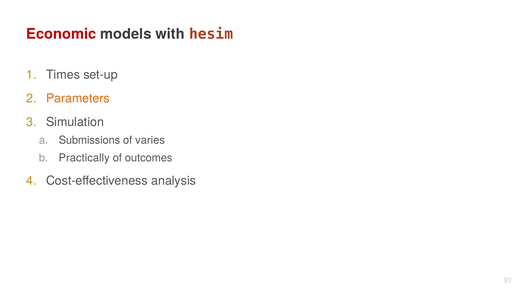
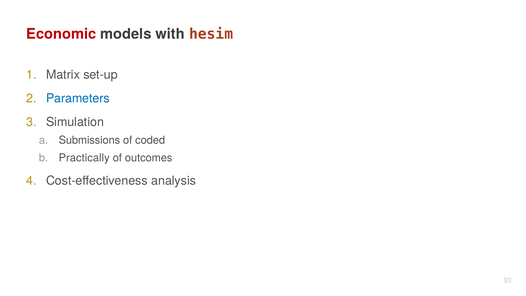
Times: Times -> Matrix (63, 75)
Parameters colour: orange -> blue (78, 98)
varies: varies -> coded (150, 140)
